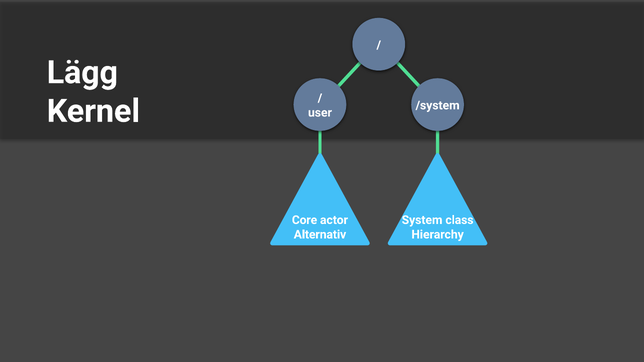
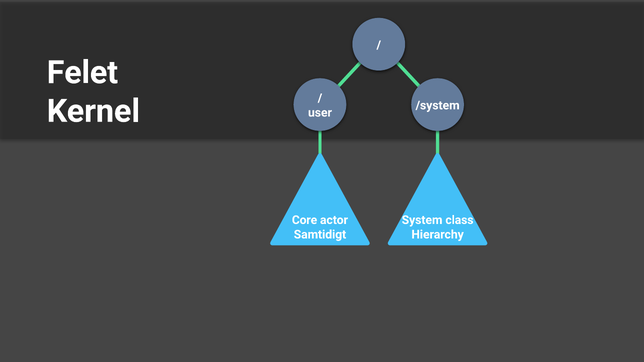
Lägg: Lägg -> Felet (82, 73)
Alternativ: Alternativ -> Samtidigt (320, 235)
